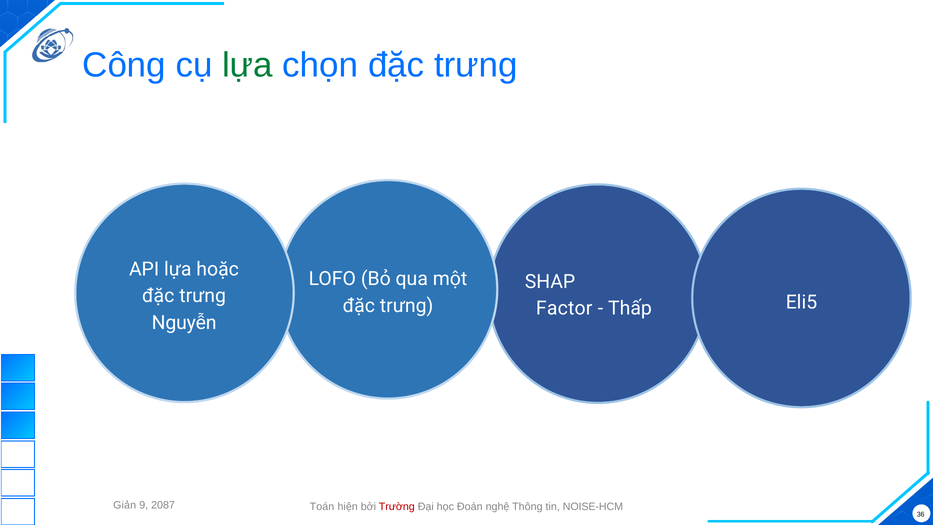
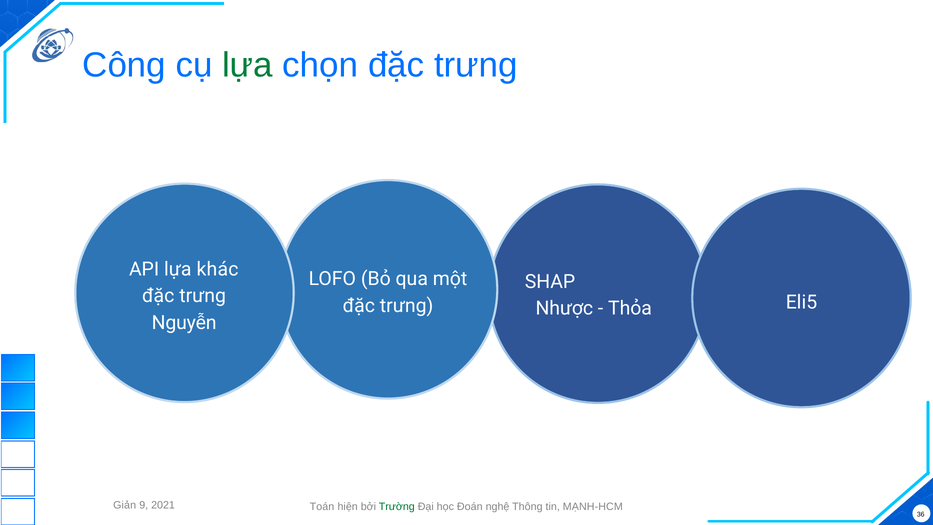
hoặc: hoặc -> khác (218, 269)
Factor: Factor -> Nhược (564, 308)
Thấp: Thấp -> Thỏa (630, 308)
2087: 2087 -> 2021 (163, 505)
Trường colour: red -> green (397, 506)
NOISE-HCM: NOISE-HCM -> MẠNH-HCM (593, 506)
